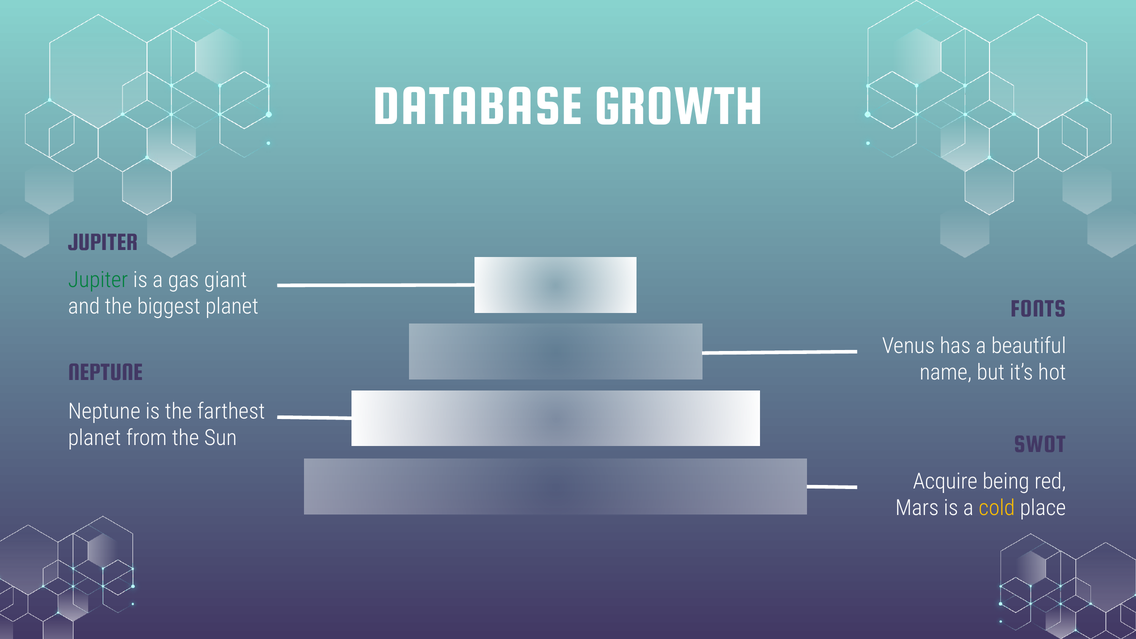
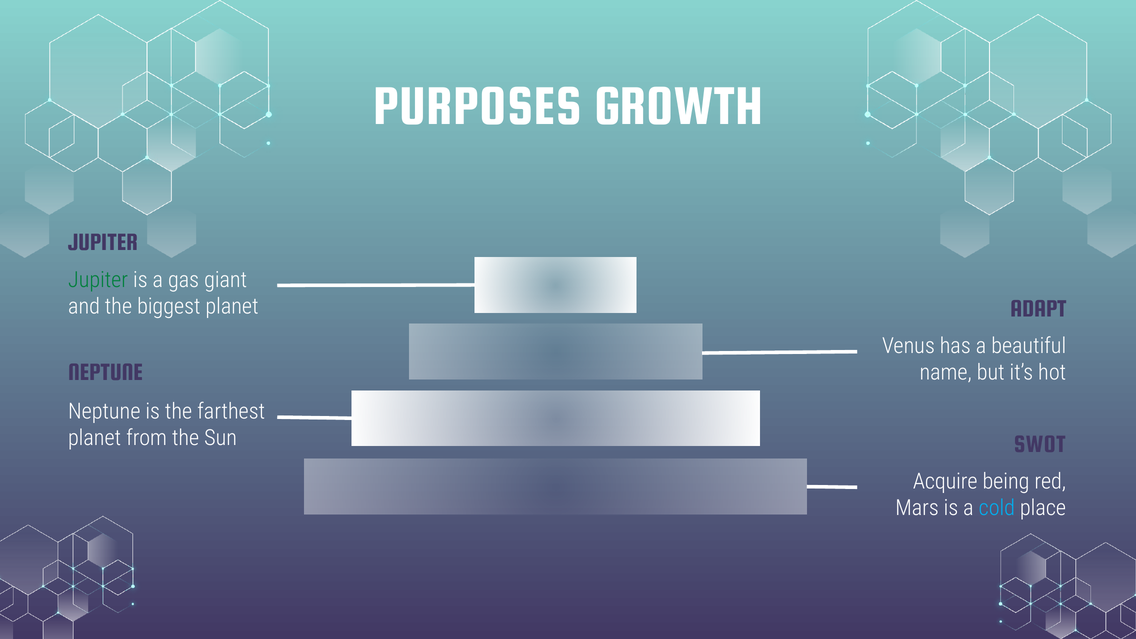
DATABASE: DATABASE -> PURPOSES (477, 106)
FONTS: FONTS -> ADAPT (1038, 309)
cold colour: yellow -> light blue (997, 508)
